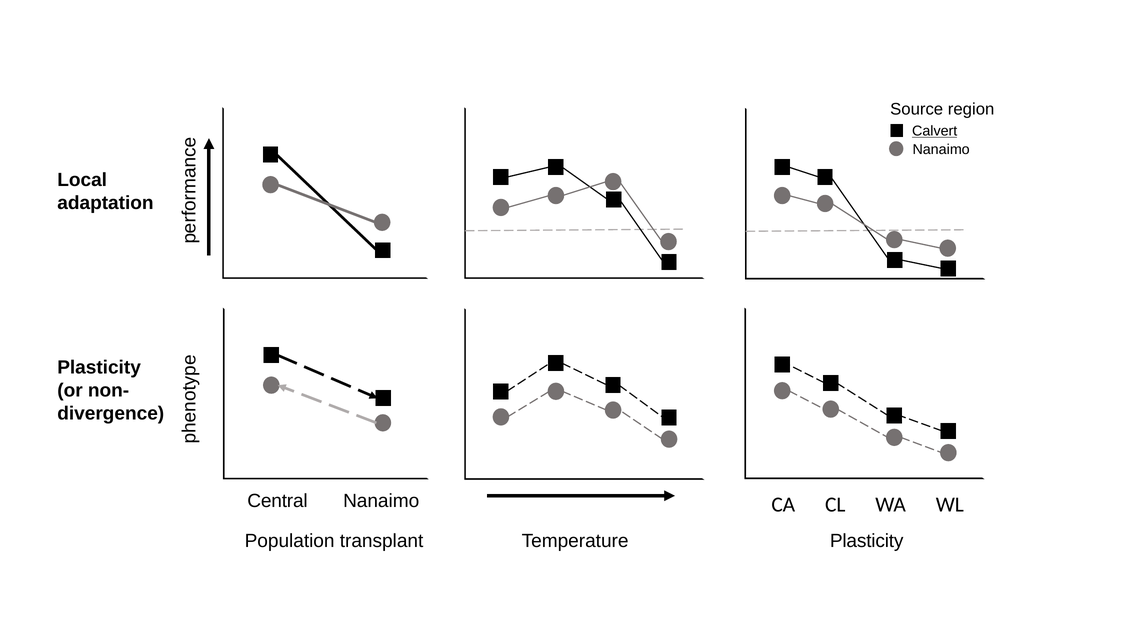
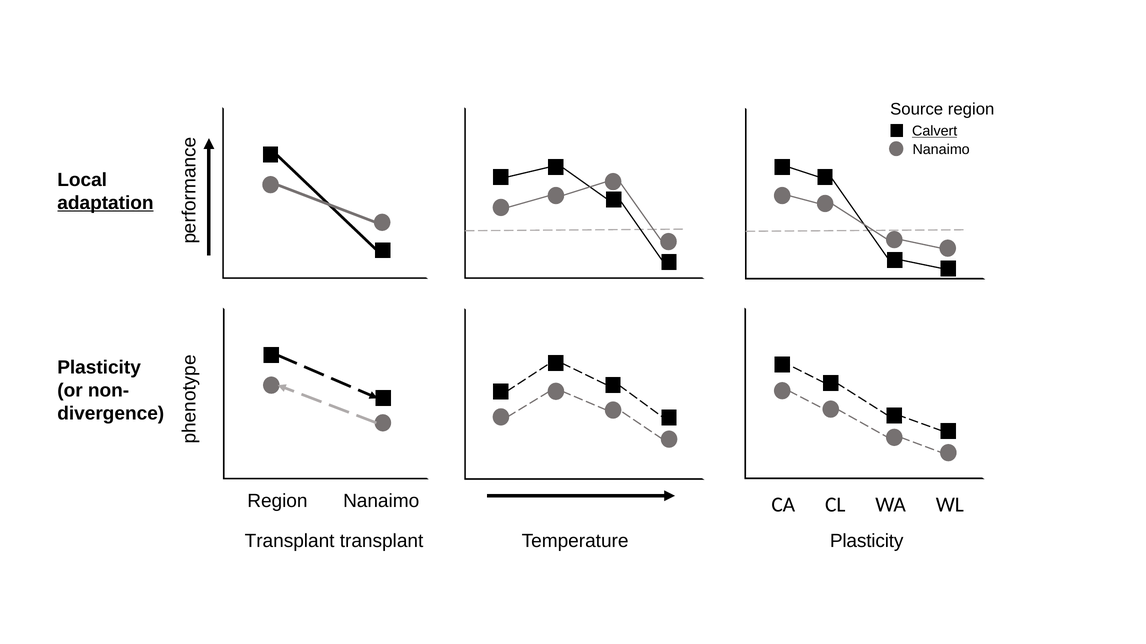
adaptation underline: none -> present (105, 203)
Central: Central -> Region (277, 501)
Population: Population -> Transplant (290, 541)
